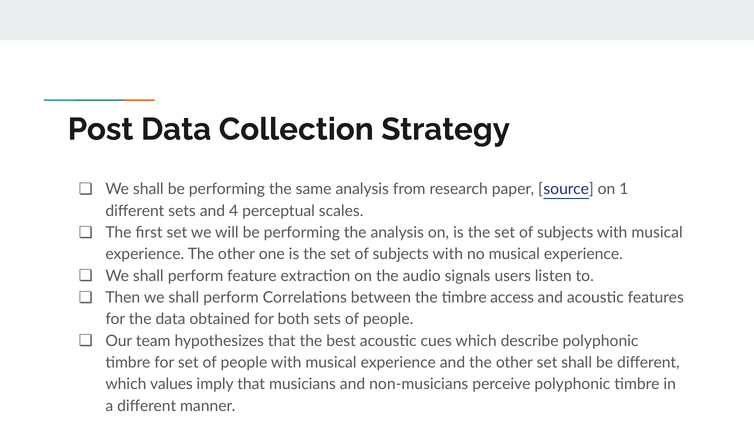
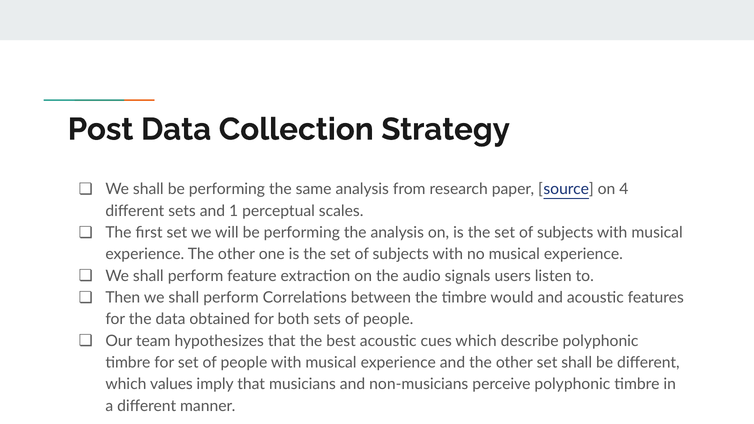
1: 1 -> 4 (624, 189)
4: 4 -> 1 (234, 211)
access: access -> would (512, 298)
